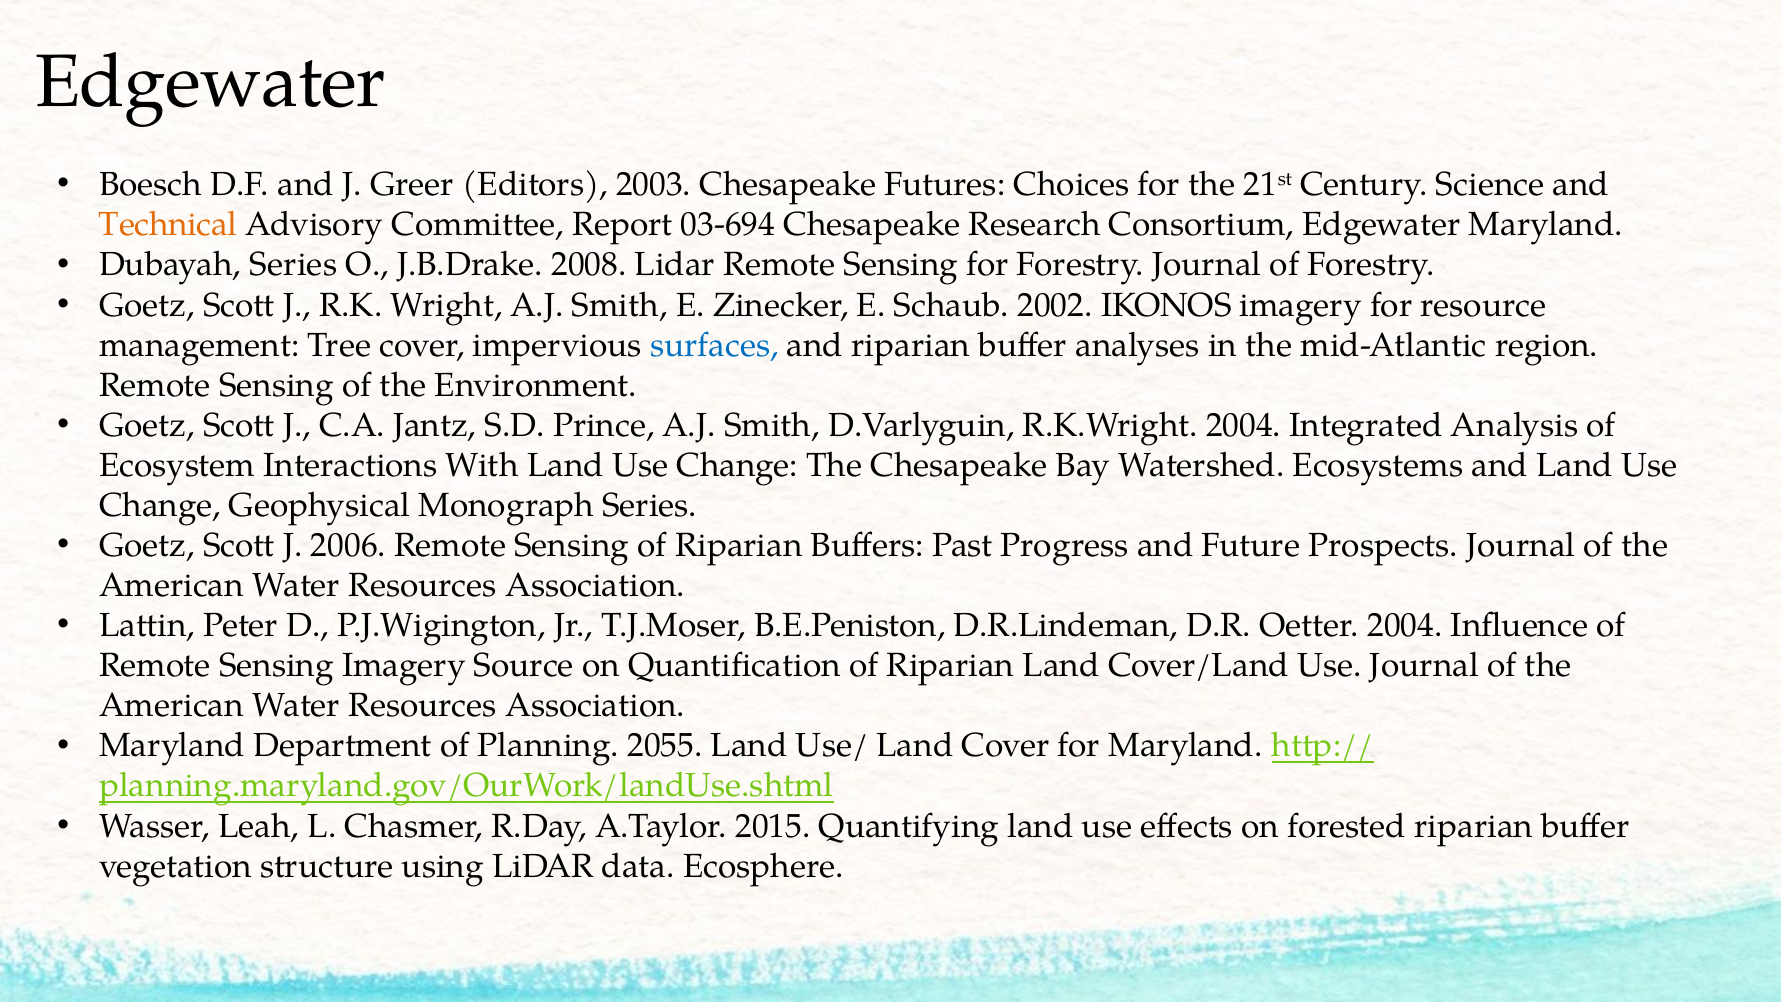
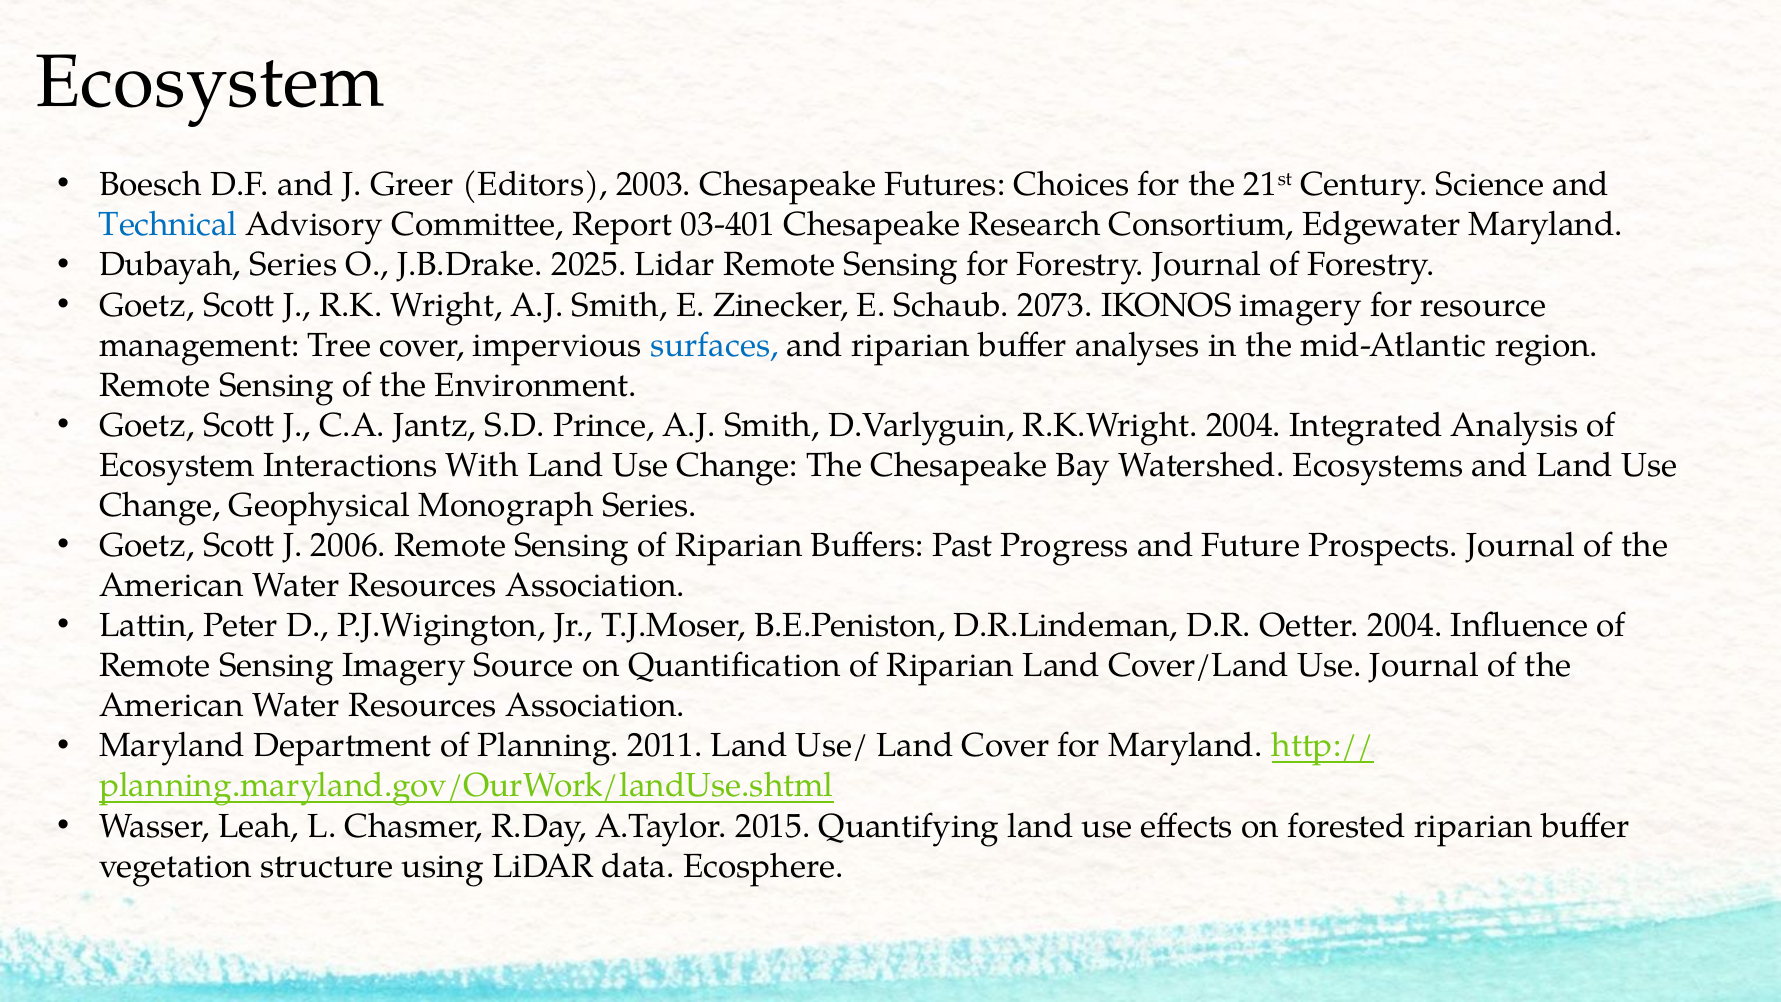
Edgewater: Edgewater -> Ecosystem (210, 82)
Technical colour: orange -> blue (168, 225)
03-694: 03-694 -> 03-401 (728, 225)
2008: 2008 -> 2025 (589, 265)
2002: 2002 -> 2073 (1055, 305)
2055: 2055 -> 2011 (665, 746)
